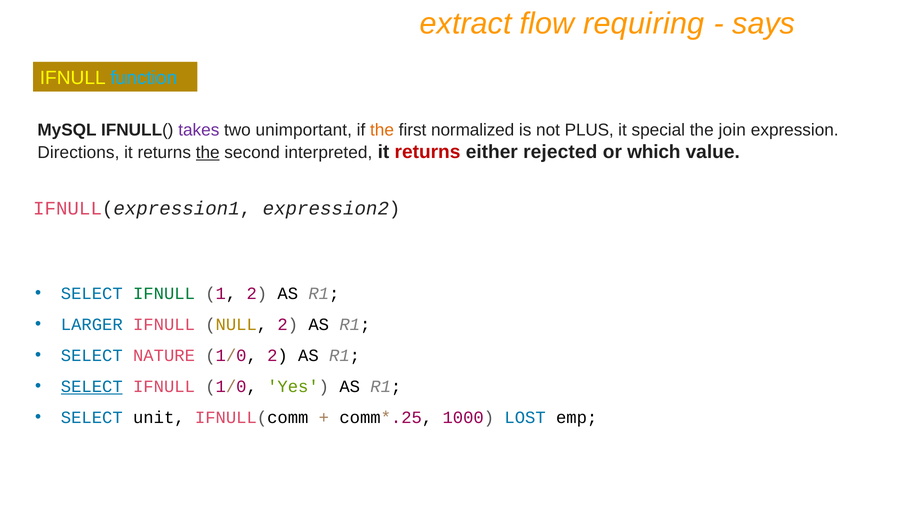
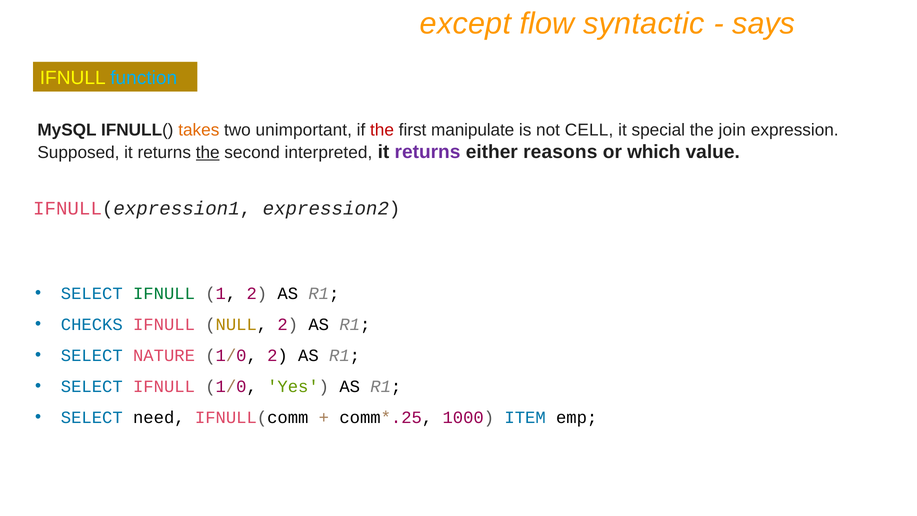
extract: extract -> except (465, 24)
requiring: requiring -> syntactic (644, 24)
takes colour: purple -> orange (199, 130)
the colour: orange -> red (382, 130)
normalized: normalized -> manipulate (473, 130)
PLUS: PLUS -> CELL (589, 130)
Directions: Directions -> Supposed (78, 152)
returns colour: red -> purple (427, 152)
rejected: rejected -> reasons (560, 152)
LARGER: LARGER -> CHECKS (92, 325)
SELECT underline: present -> none (92, 386)
unit: unit -> need (159, 417)
LOST: LOST -> ITEM (525, 417)
